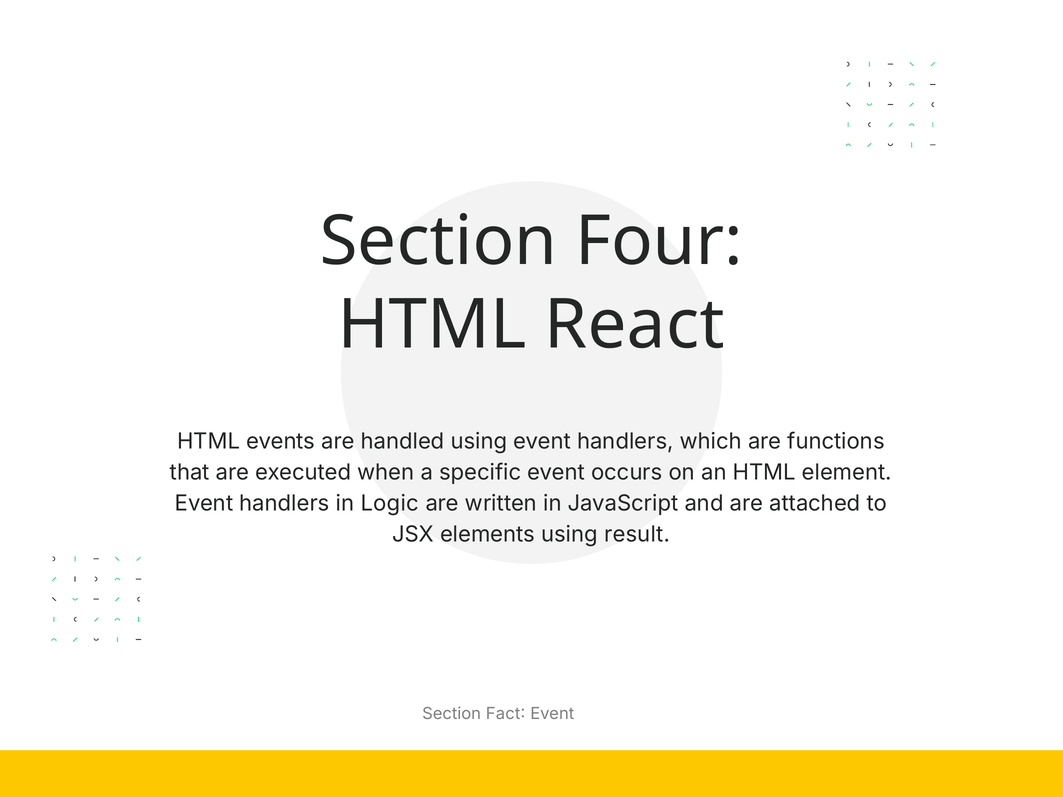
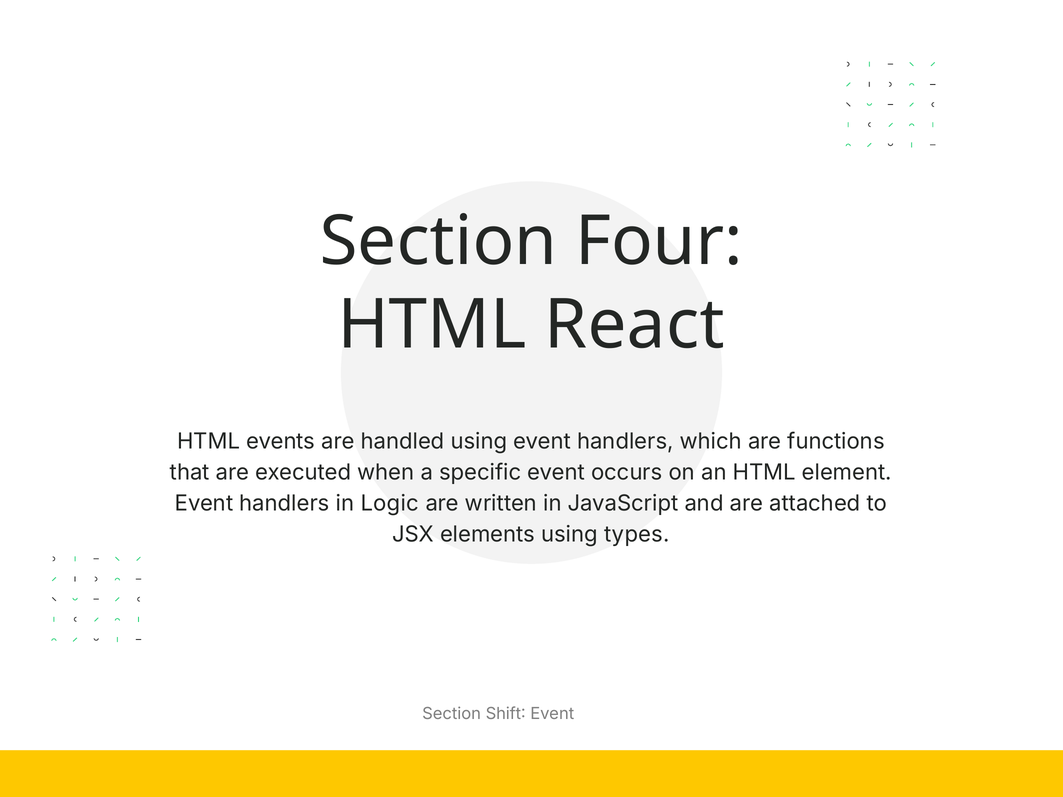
result: result -> types (637, 535)
Fact: Fact -> Shift (506, 714)
